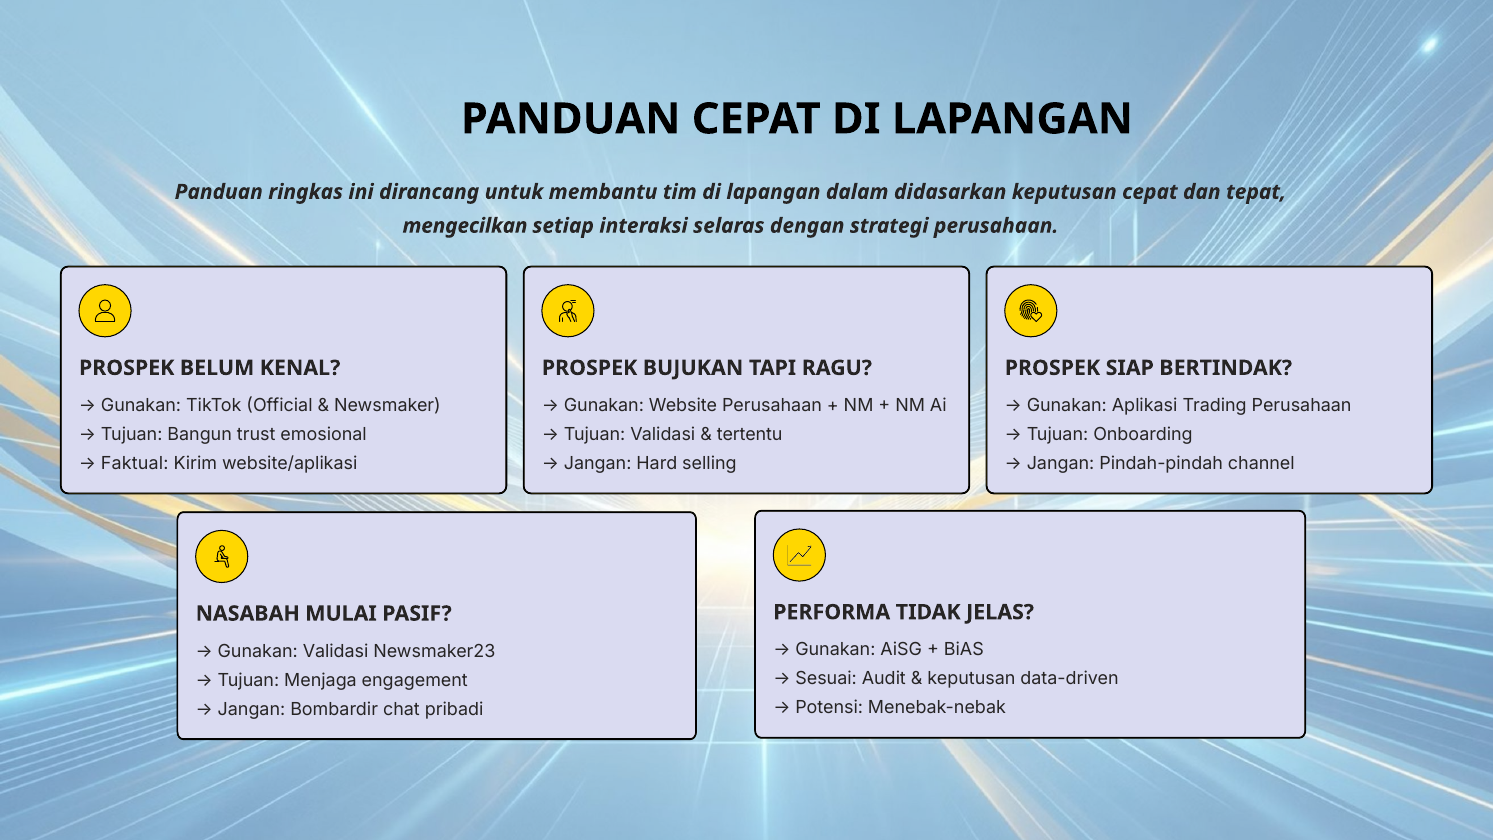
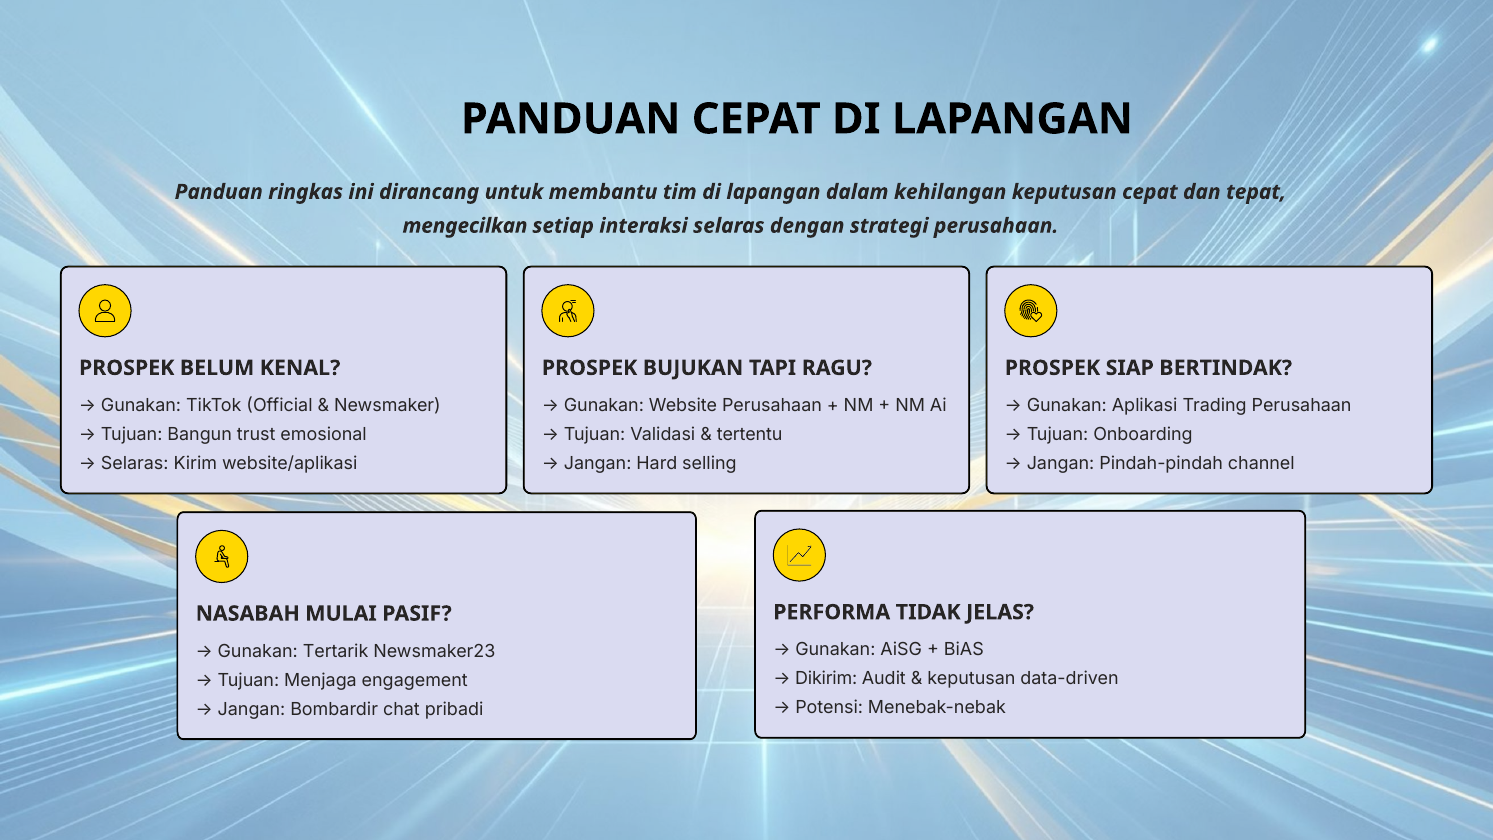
didasarkan: didasarkan -> kehilangan (950, 192)
Faktual: Faktual -> Selaras (135, 463)
Gunakan Validasi: Validasi -> Tertarik (336, 651)
Sesuai: Sesuai -> Dikirim (826, 679)
